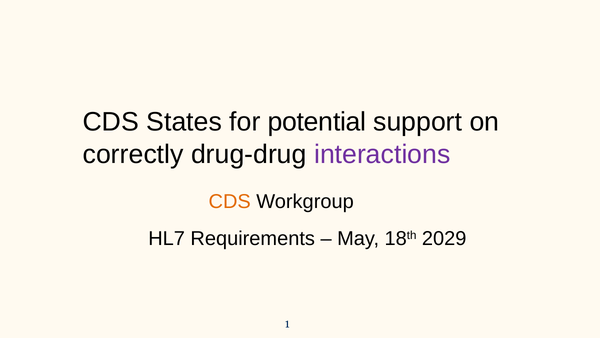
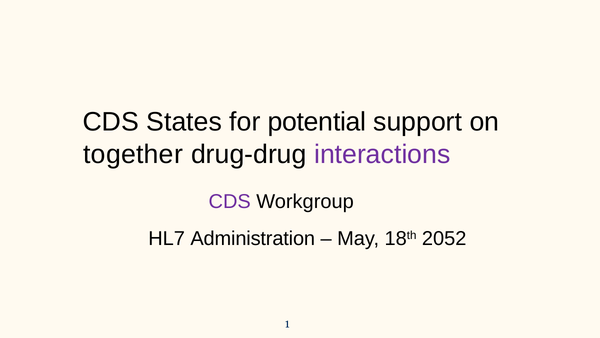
correctly: correctly -> together (133, 154)
CDS colour: orange -> purple (230, 201)
Requirements: Requirements -> Administration (253, 238)
2029: 2029 -> 2052 (444, 238)
